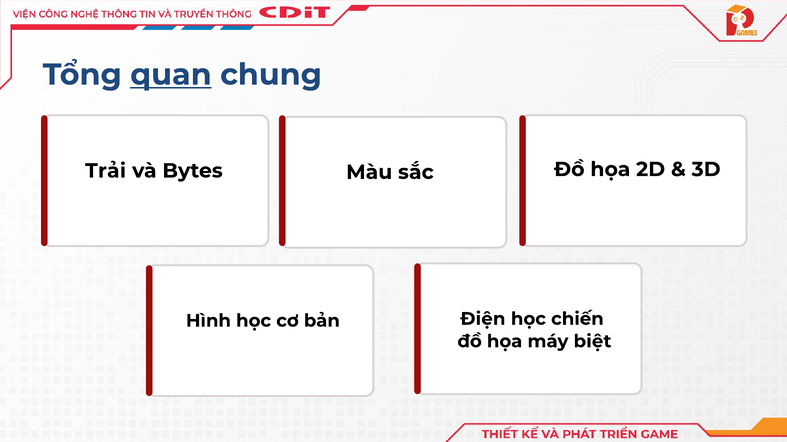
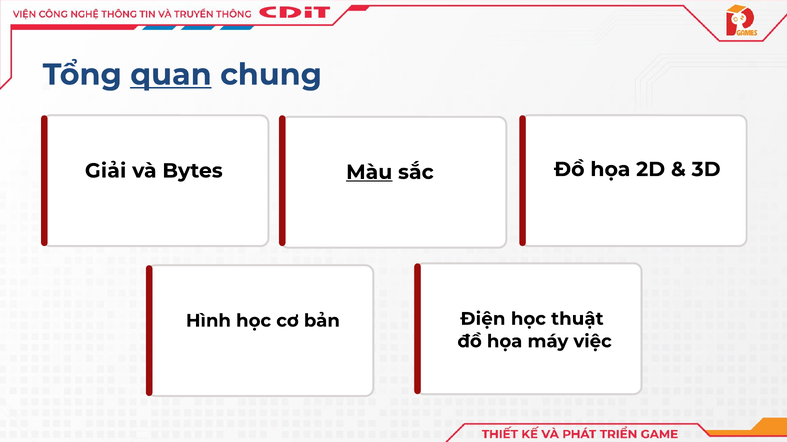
Trải: Trải -> Giải (106, 171)
Màu underline: none -> present (369, 172)
chiến: chiến -> thuật (577, 319)
biệt: biệt -> việc (593, 342)
